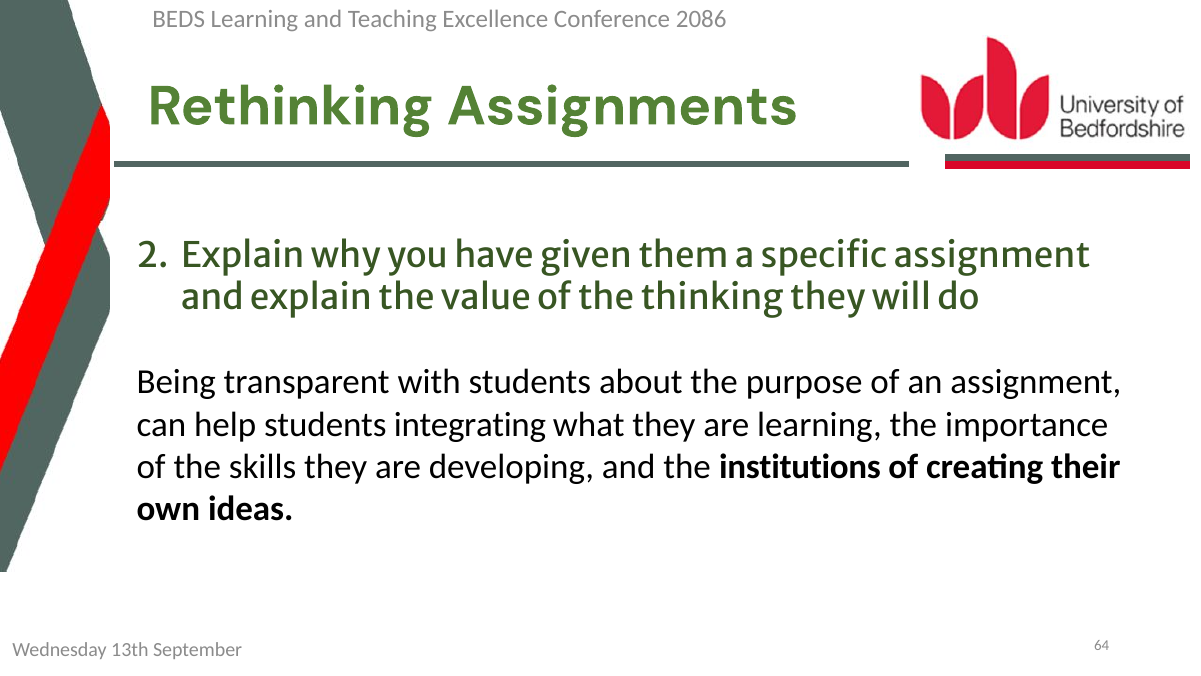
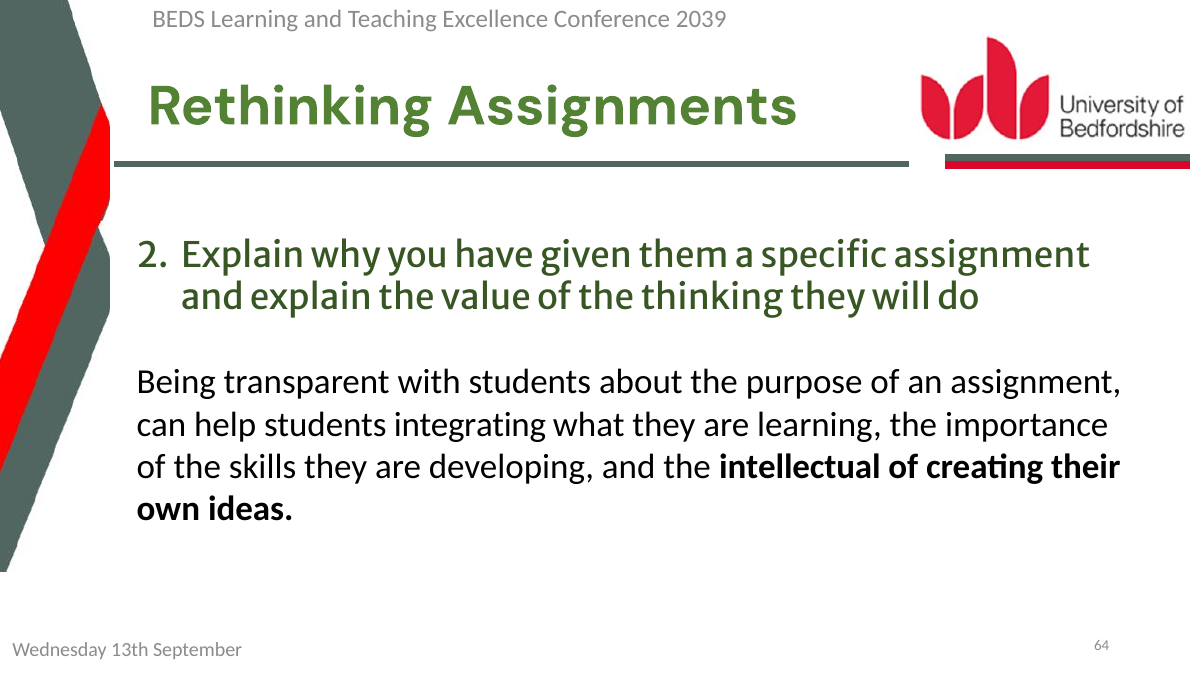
2086: 2086 -> 2039 (701, 19)
institutions: institutions -> intellectual (800, 466)
